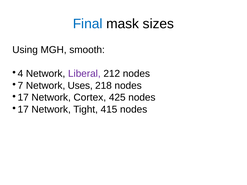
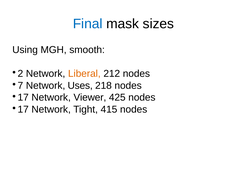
4: 4 -> 2 (20, 74)
Liberal colour: purple -> orange (84, 74)
Cortex: Cortex -> Viewer (90, 98)
